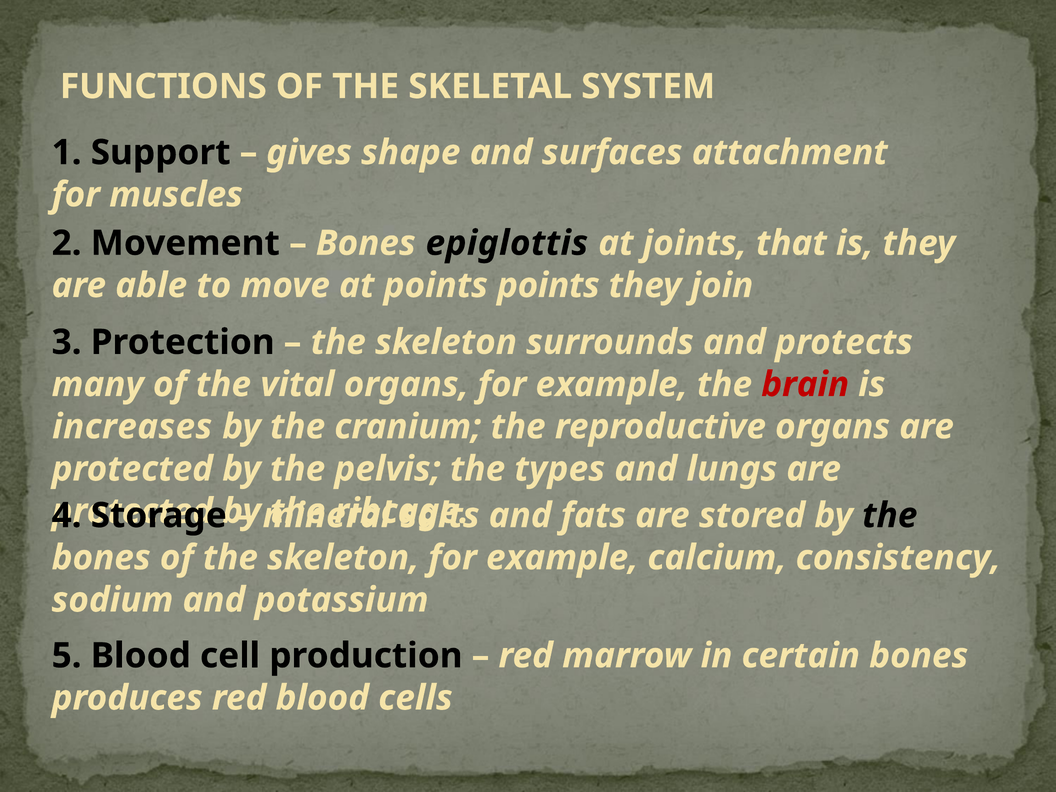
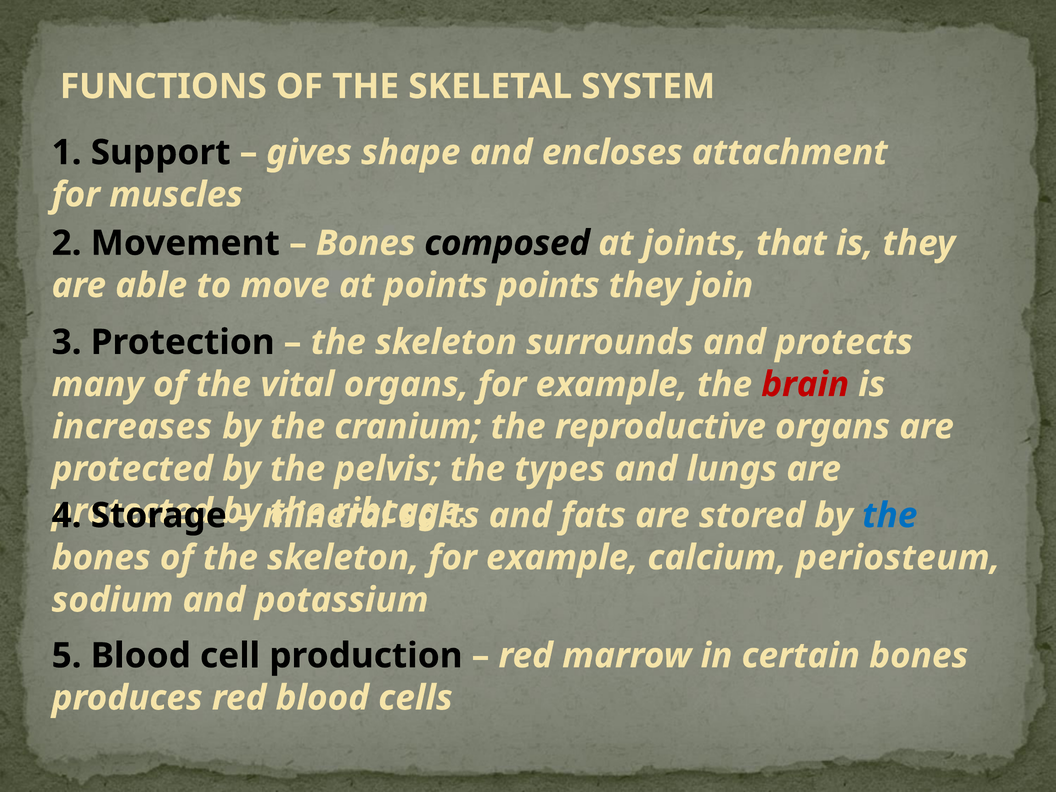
surfaces: surfaces -> encloses (612, 153)
epiglottis: epiglottis -> composed (507, 243)
the colour: black -> blue (890, 516)
consistency: consistency -> periosteum (898, 558)
